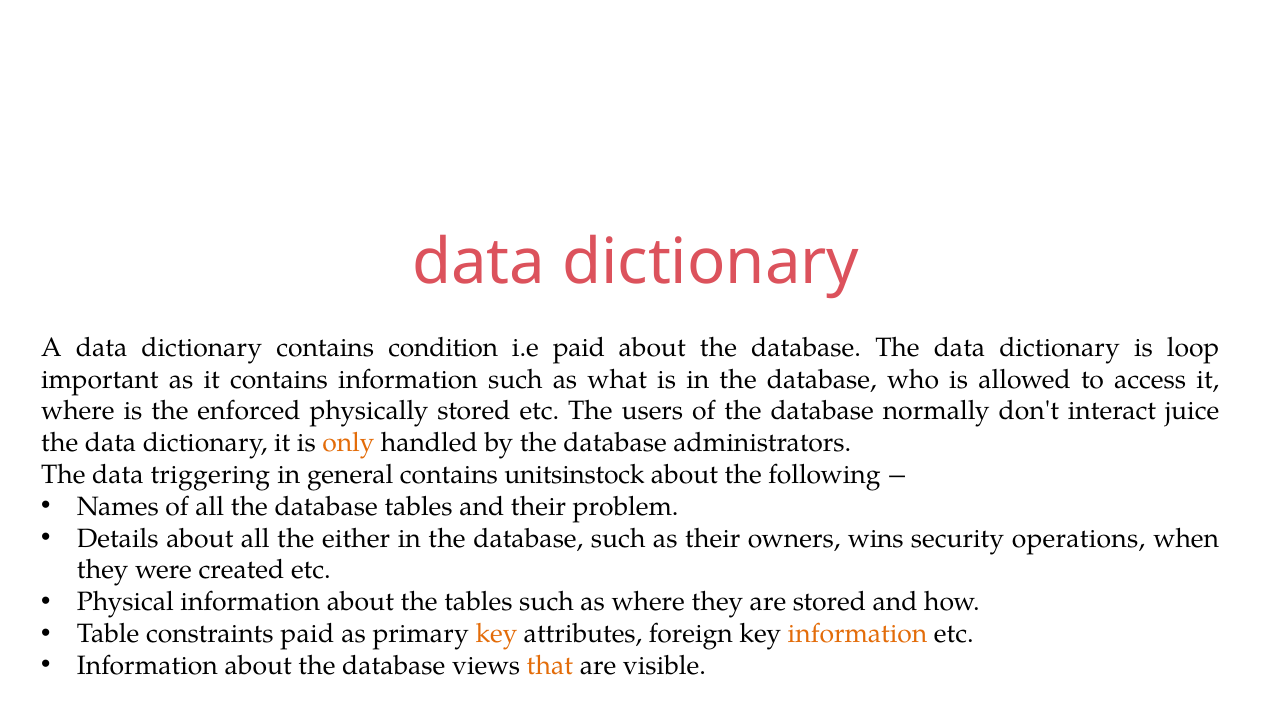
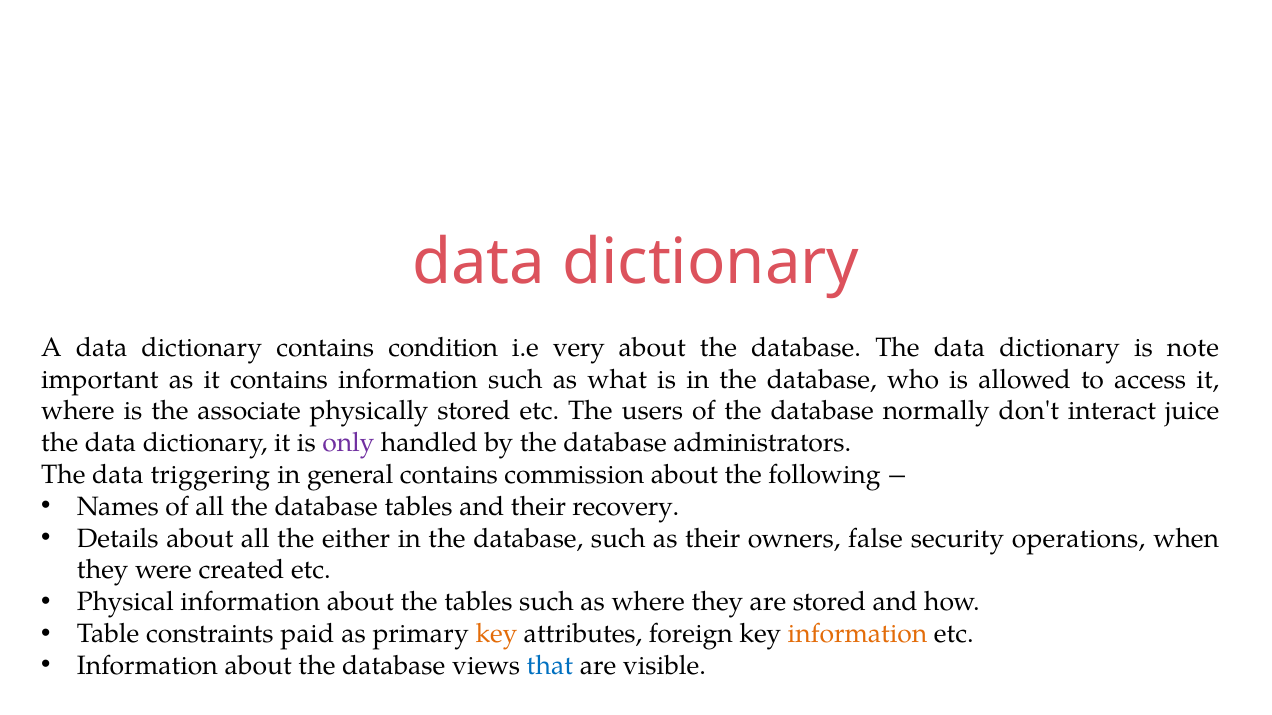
i.e paid: paid -> very (579, 348)
loop: loop -> note (1193, 348)
enforced: enforced -> associate (249, 412)
only colour: orange -> purple (348, 443)
unitsinstock: unitsinstock -> commission (574, 475)
problem: problem -> recovery (626, 507)
wins: wins -> false (875, 539)
that colour: orange -> blue (550, 666)
